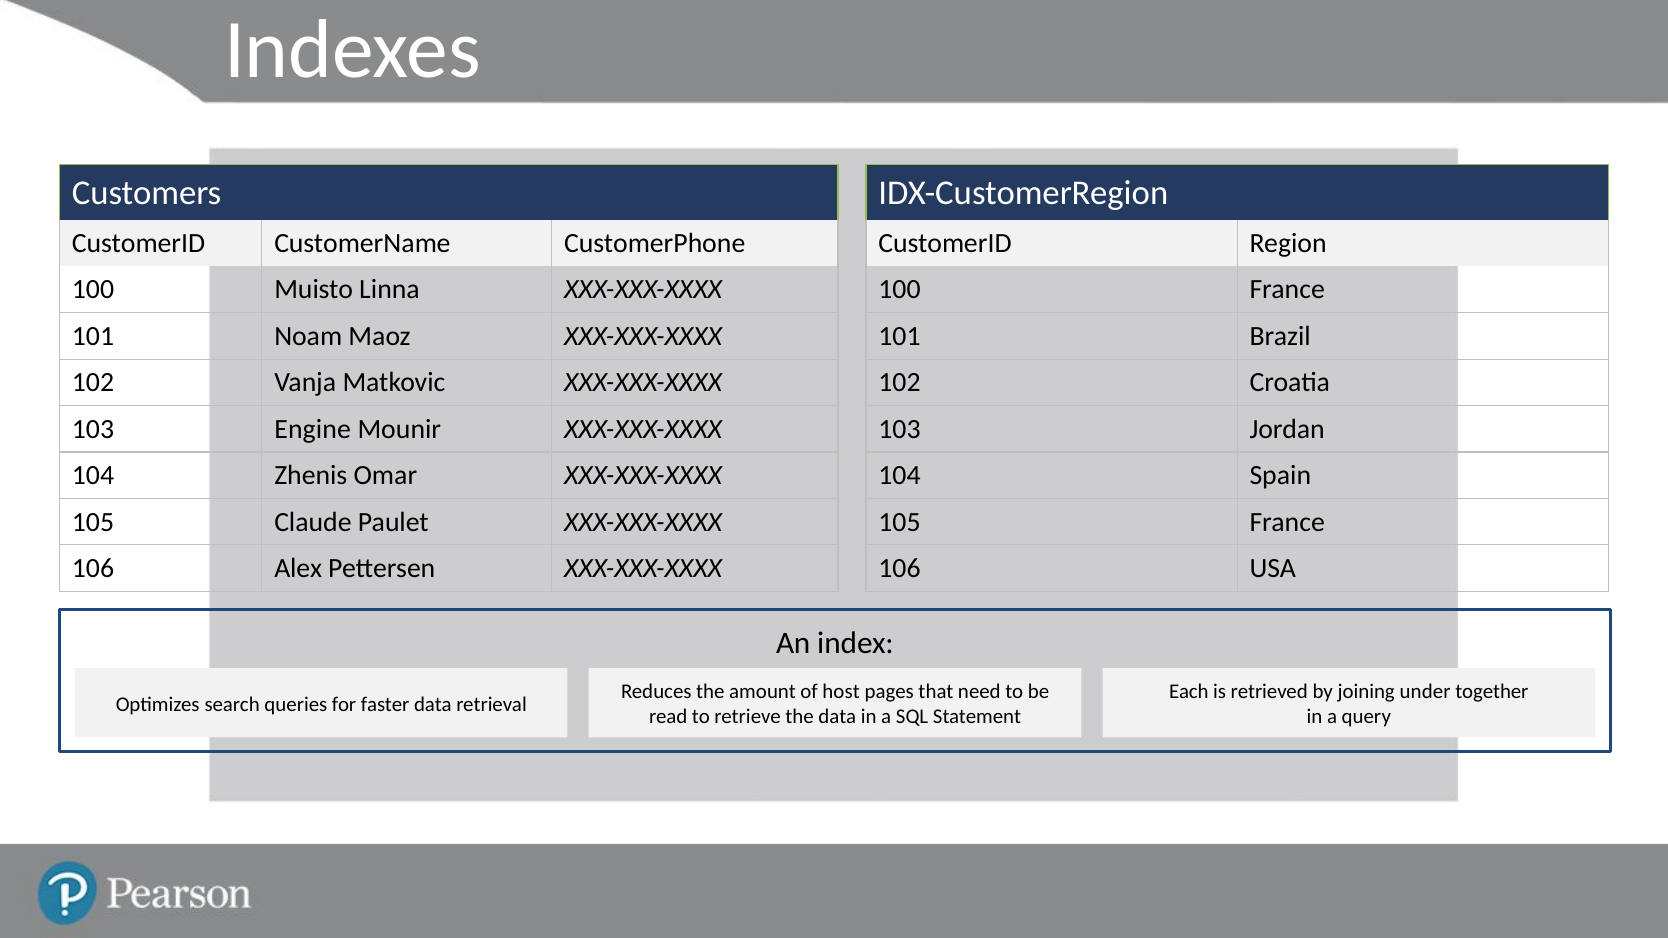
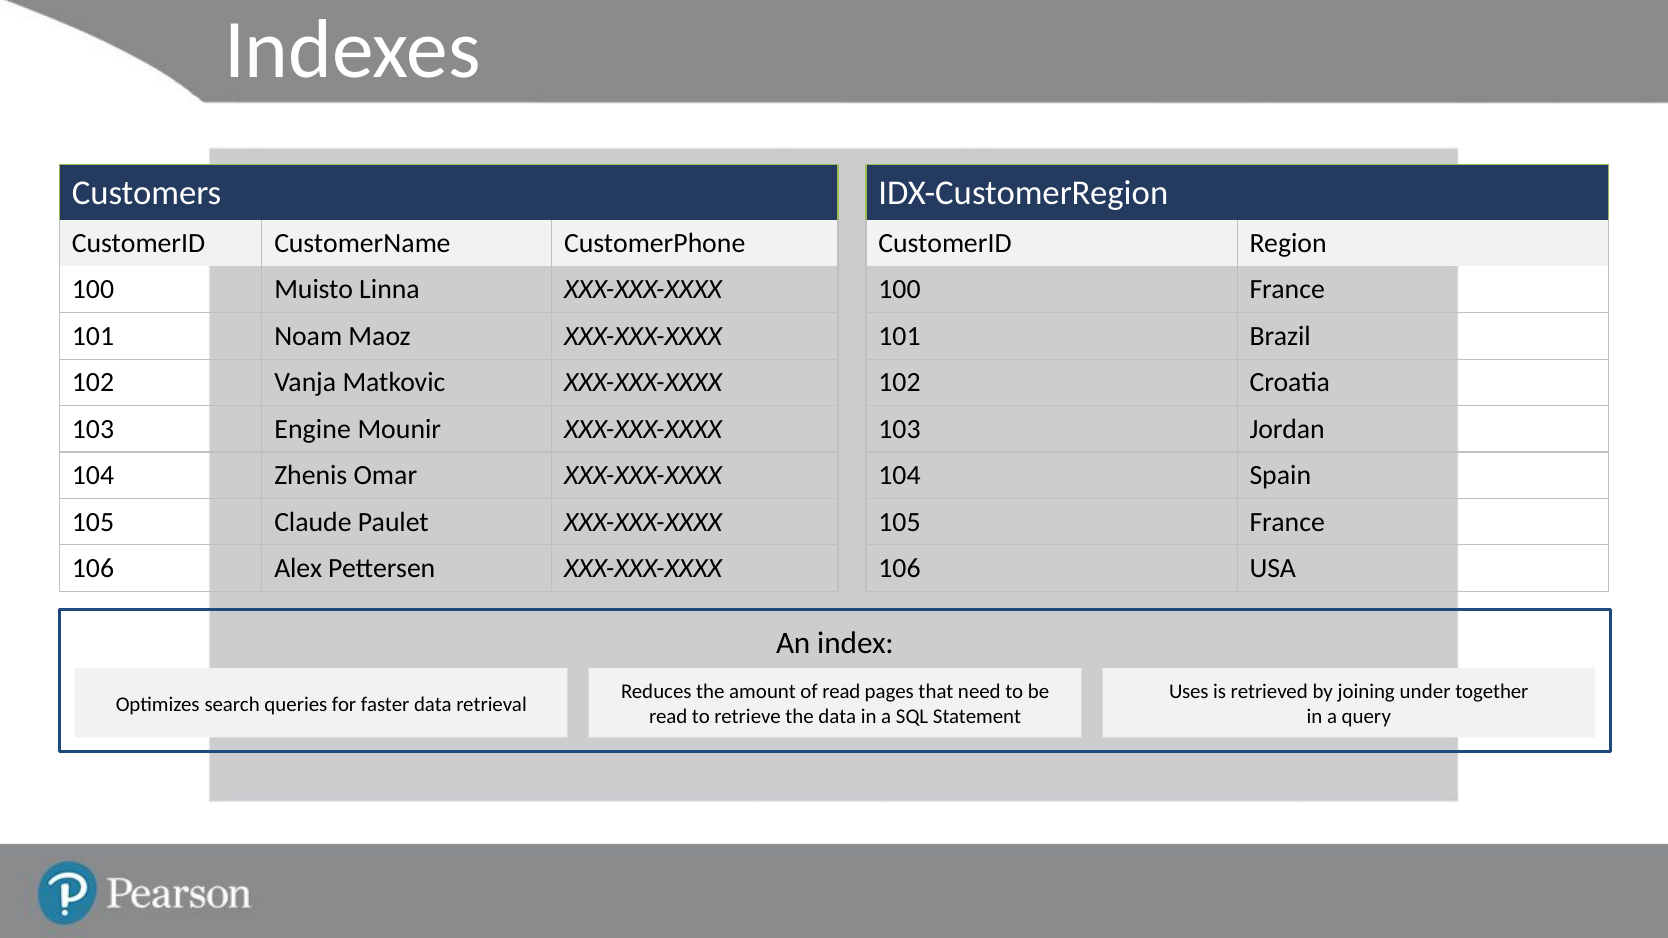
of host: host -> read (841, 692)
Each: Each -> Uses (1189, 692)
